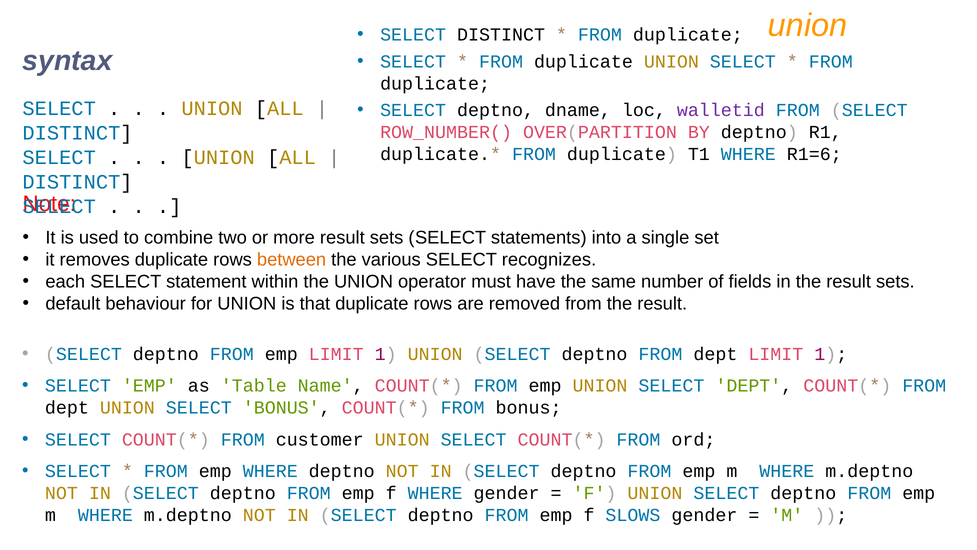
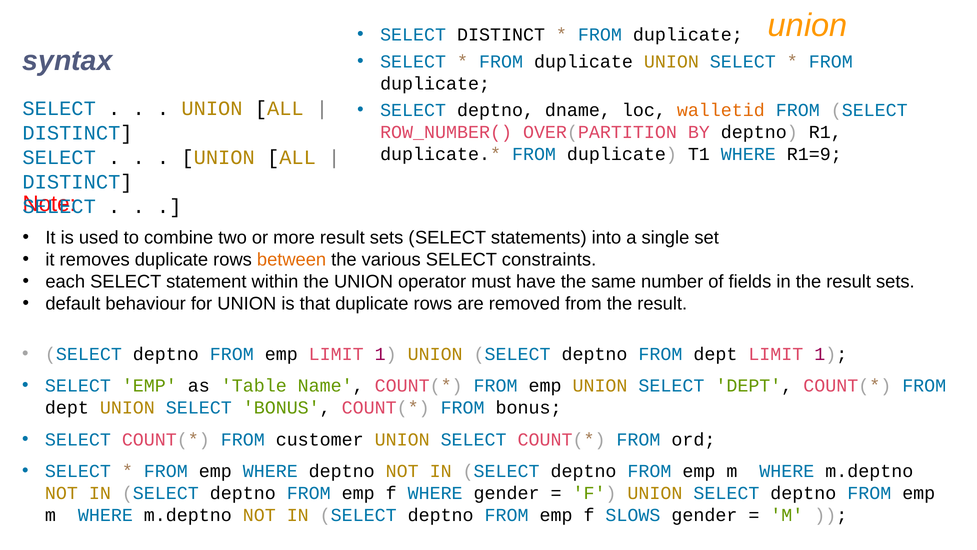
walletid colour: purple -> orange (721, 110)
R1=6: R1=6 -> R1=9 (814, 154)
recognizes: recognizes -> constraints (549, 259)
